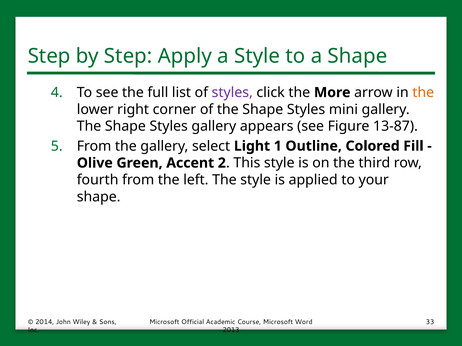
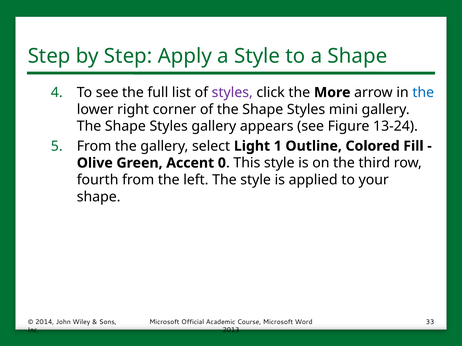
the colour: orange -> blue (423, 93)
13-87: 13-87 -> 13-24 (395, 126)
2: 2 -> 0 (222, 163)
